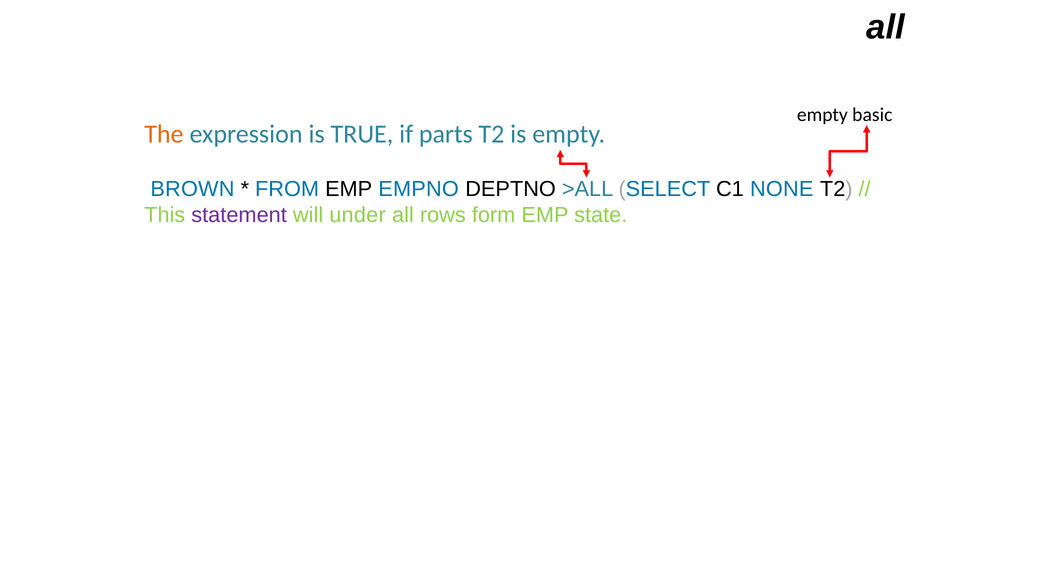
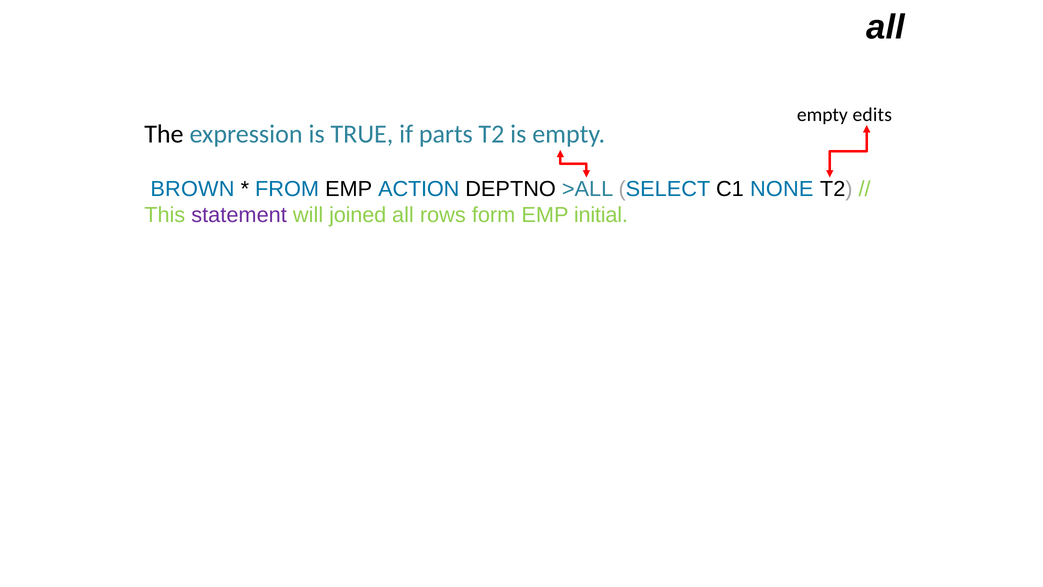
basic: basic -> edits (872, 115)
The colour: orange -> black (164, 134)
EMPNO: EMPNO -> ACTION (419, 189)
under: under -> joined (358, 215)
state: state -> initial (601, 215)
